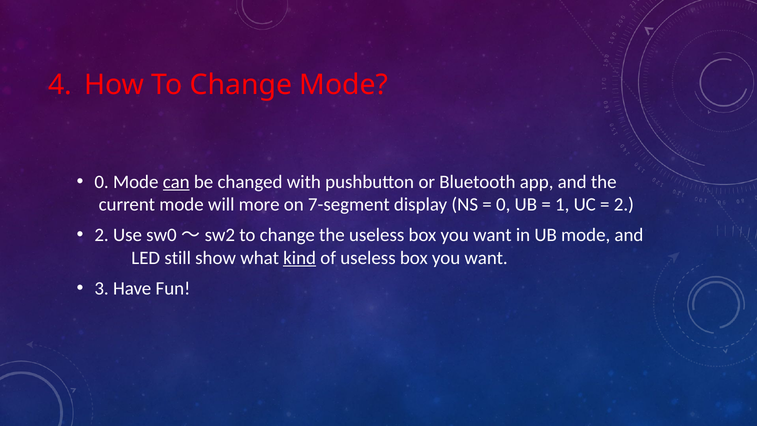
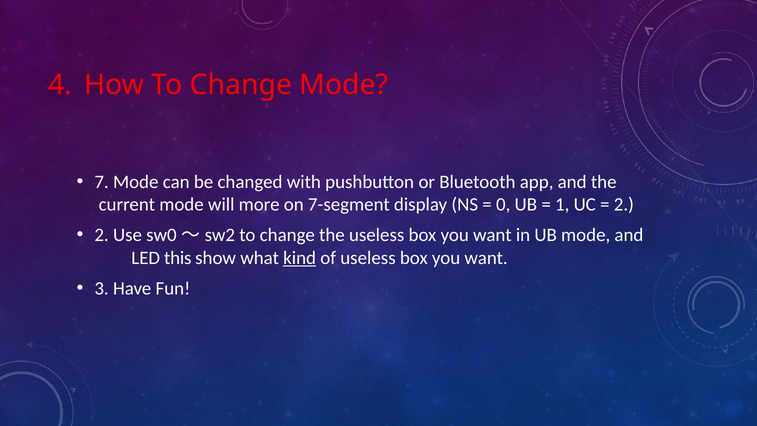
0: 0 -> 7 (102, 182)
can underline: present -> none (176, 182)
still: still -> this (178, 258)
